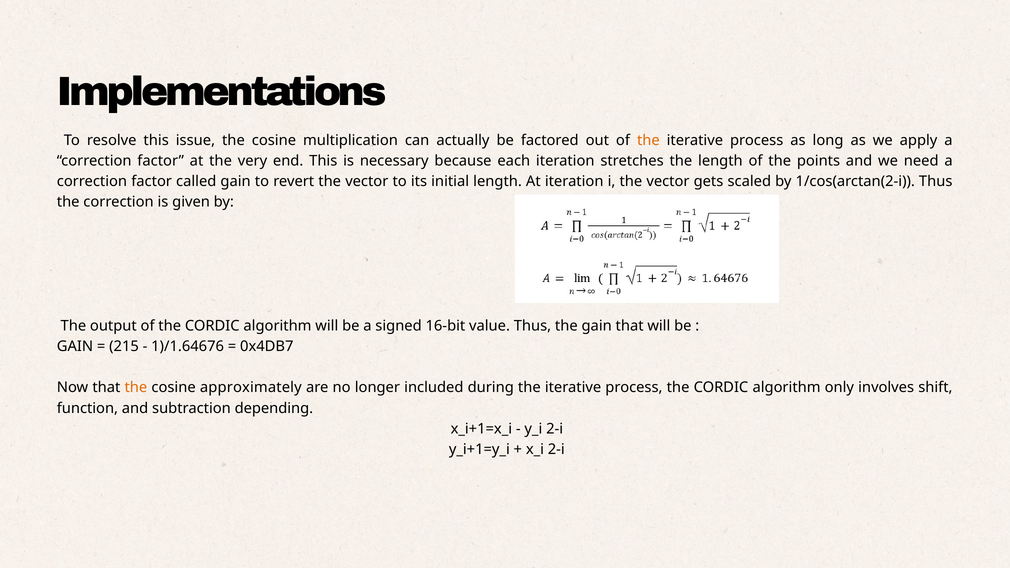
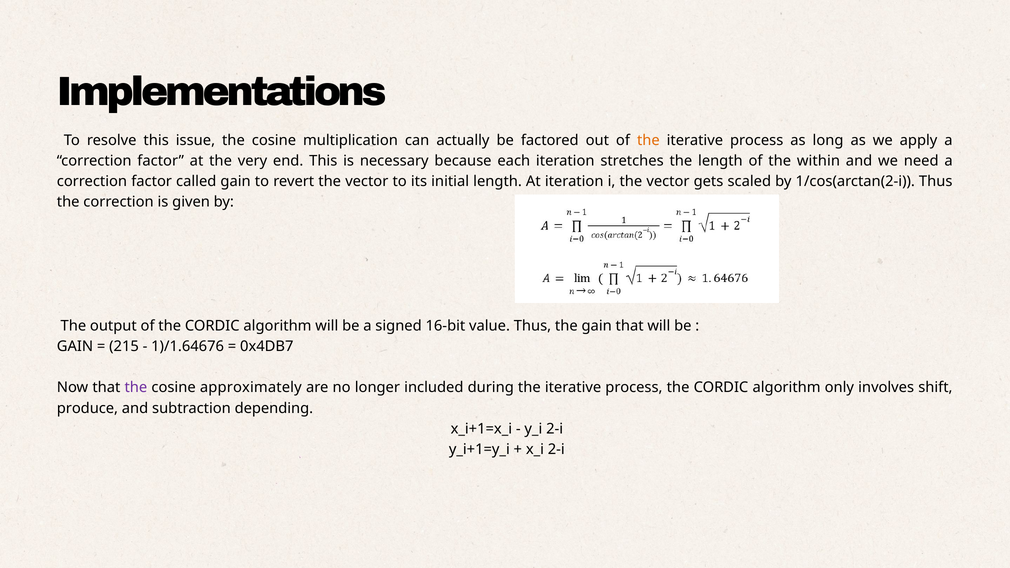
points: points -> within (818, 161)
the colour: orange -> purple (136, 388)
function: function -> produce (87, 408)
